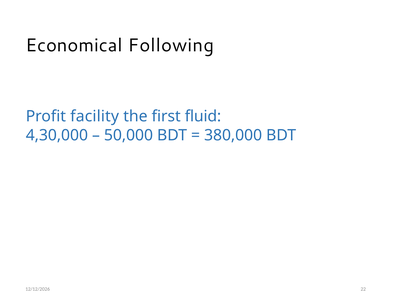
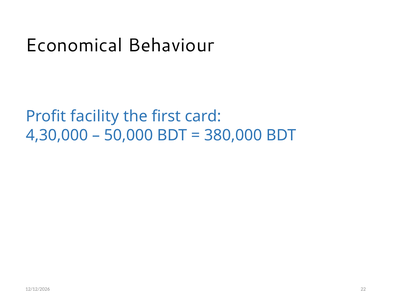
Following: Following -> Behaviour (171, 45)
fluid: fluid -> card (203, 116)
